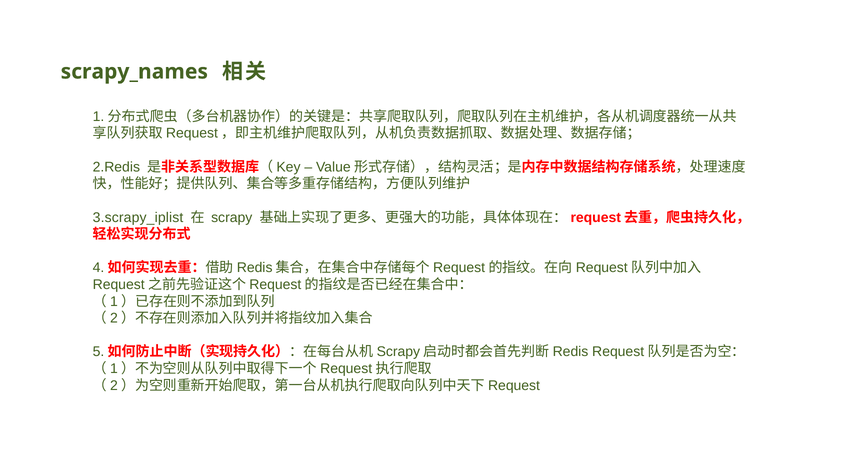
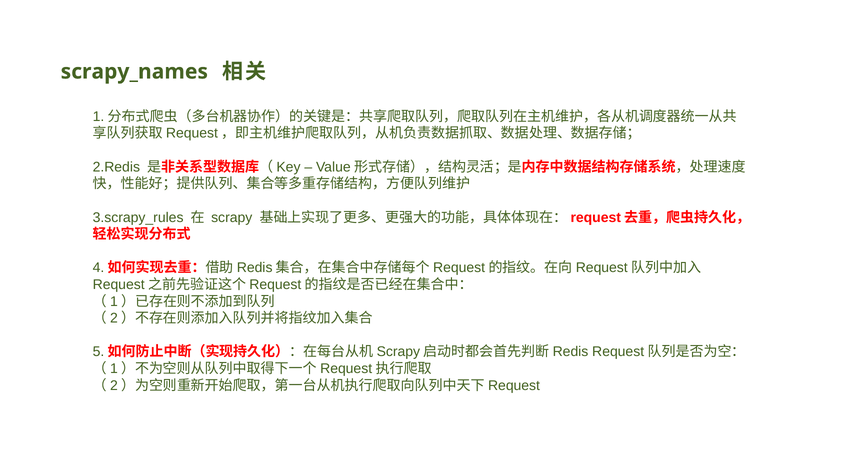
3.scrapy_iplist: 3.scrapy_iplist -> 3.scrapy_rules (138, 217)
